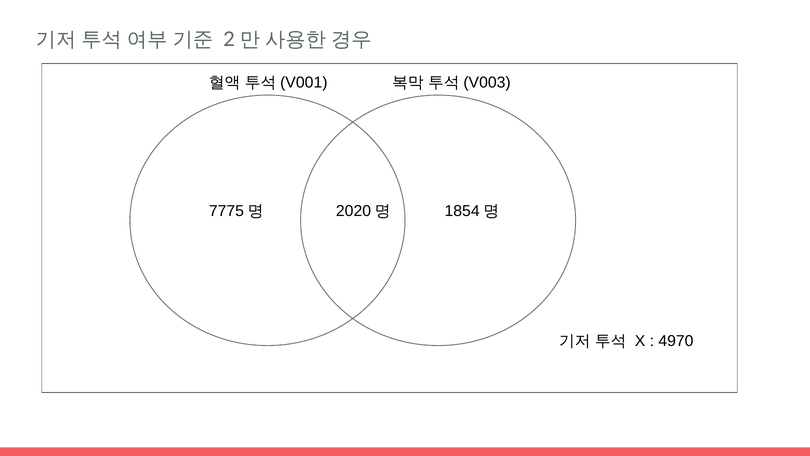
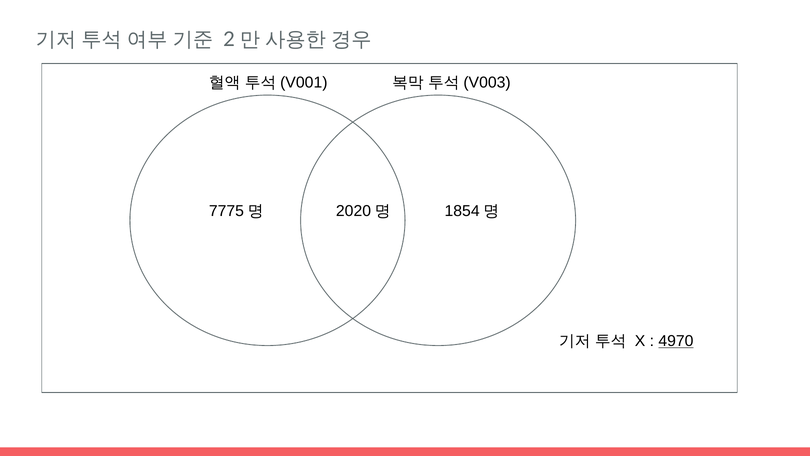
4970 underline: none -> present (676, 341)
